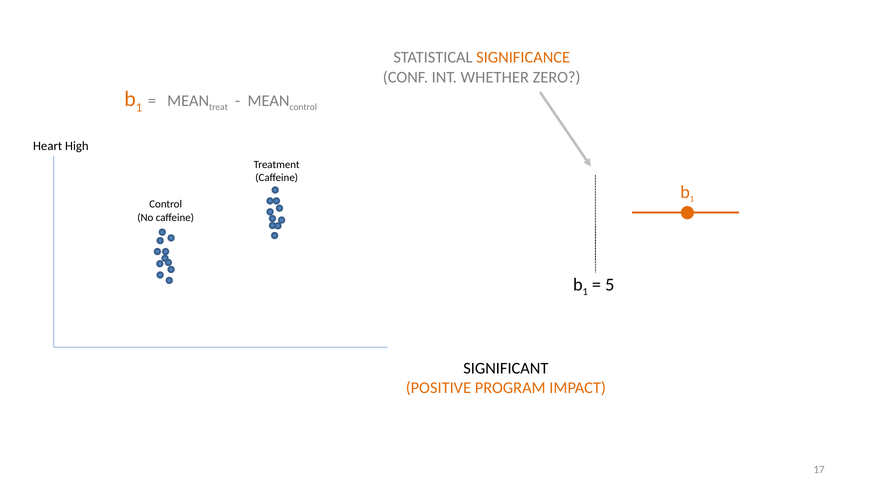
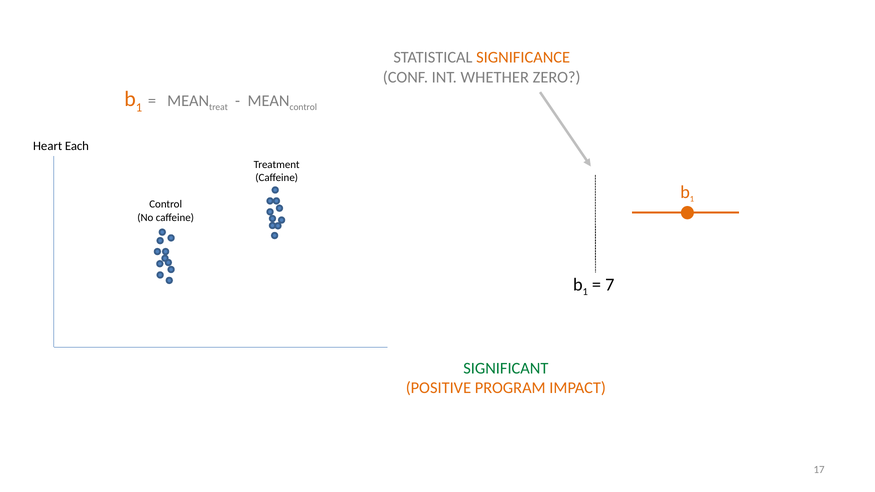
High: High -> Each (77, 146)
5: 5 -> 7 (610, 285)
SIGNIFICANT colour: black -> green (506, 368)
